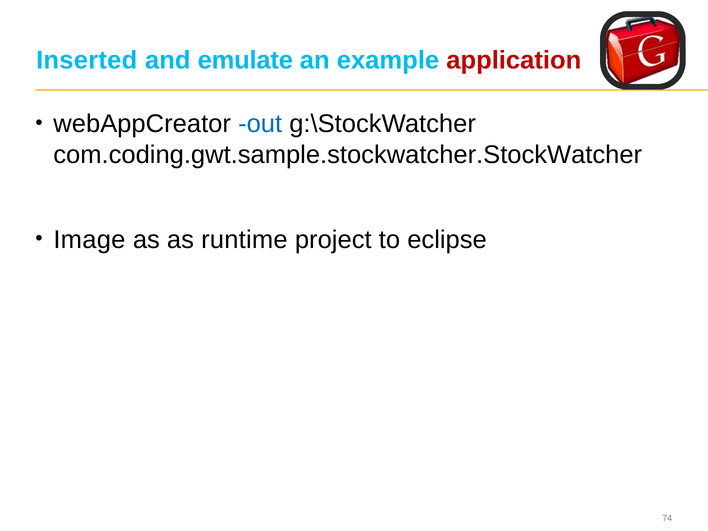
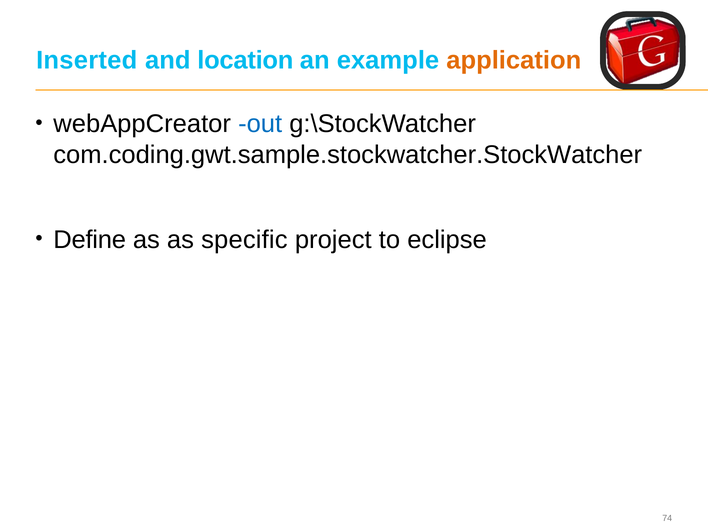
emulate: emulate -> location (245, 60)
application colour: red -> orange (514, 60)
Image: Image -> Define (90, 240)
runtime: runtime -> specific (244, 240)
